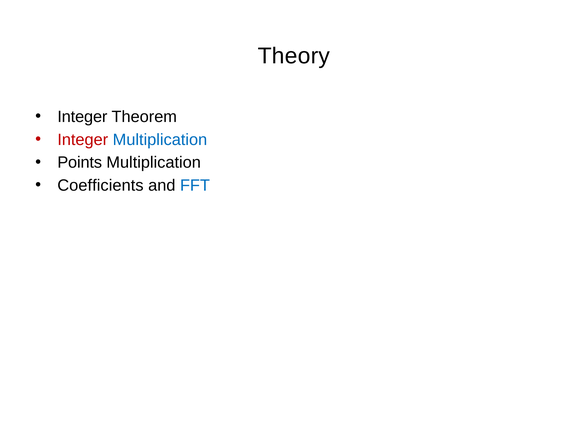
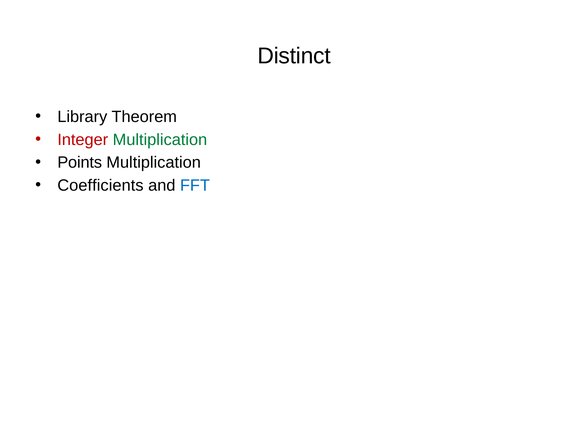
Theory: Theory -> Distinct (294, 56)
Integer: Integer -> Library (82, 117)
Multiplication colour: blue -> green (160, 140)
